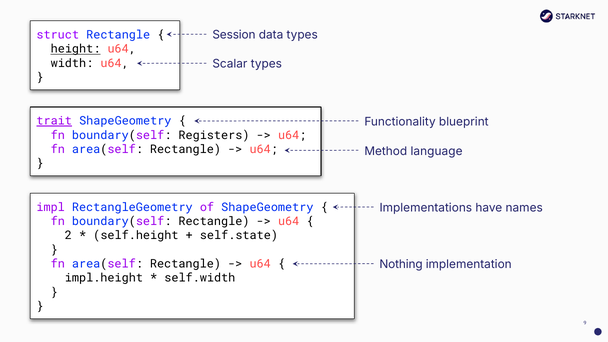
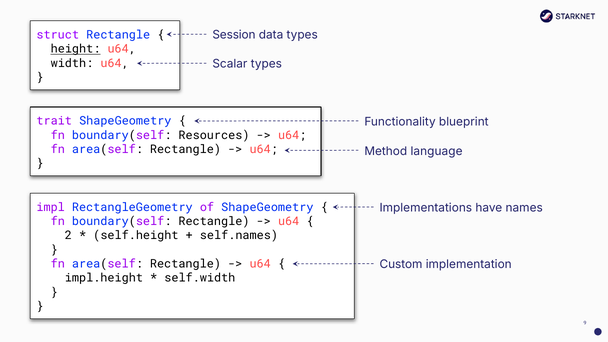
trait underline: present -> none (54, 121)
Registers: Registers -> Resources (214, 135)
self.state: self.state -> self.names (239, 236)
Nothing: Nothing -> Custom (401, 265)
